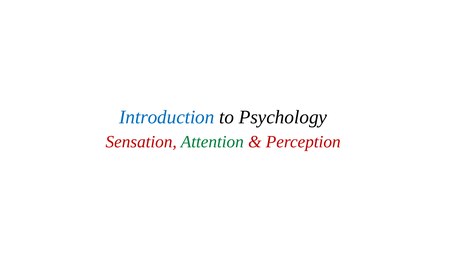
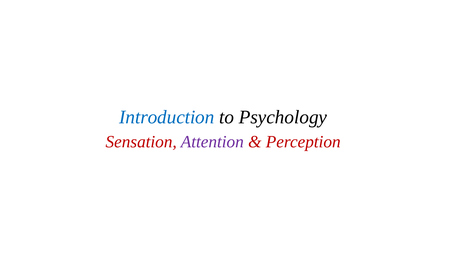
Attention colour: green -> purple (212, 141)
